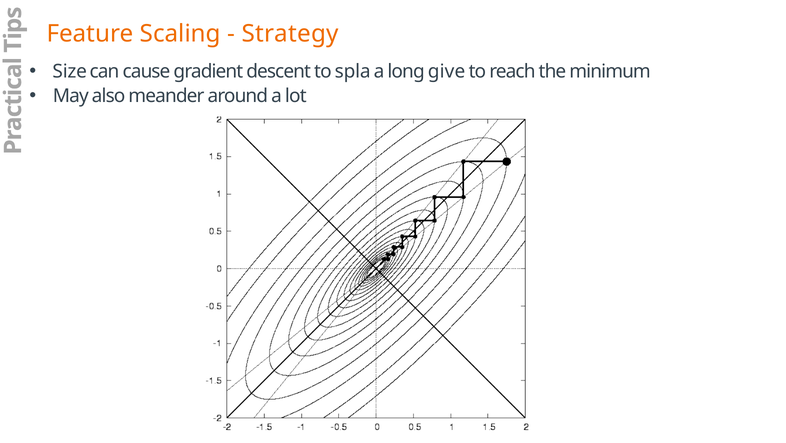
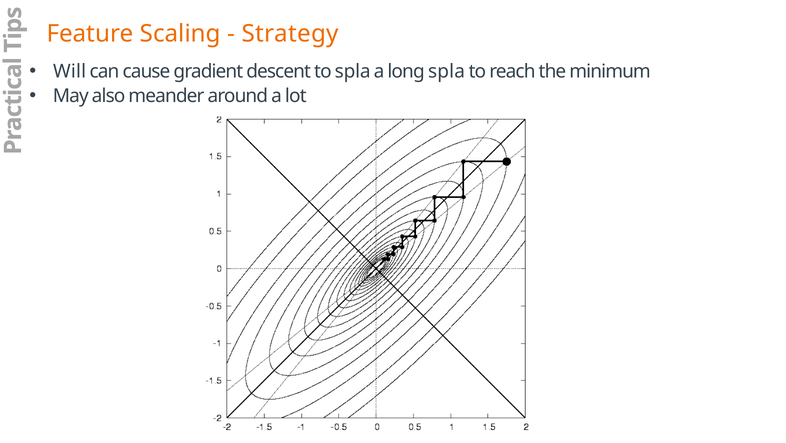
Size: Size -> Will (70, 71)
long give: give -> spla (447, 71)
